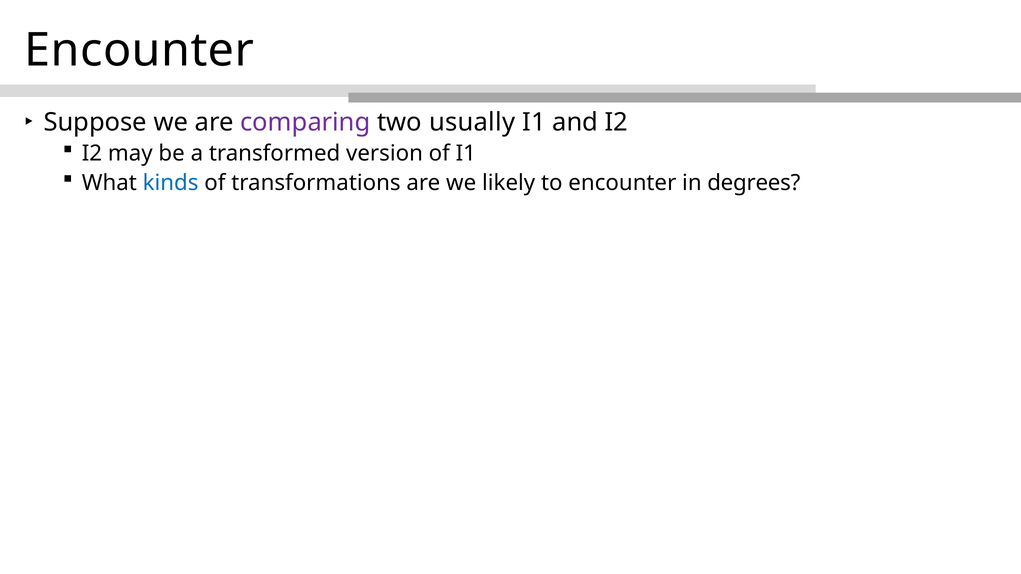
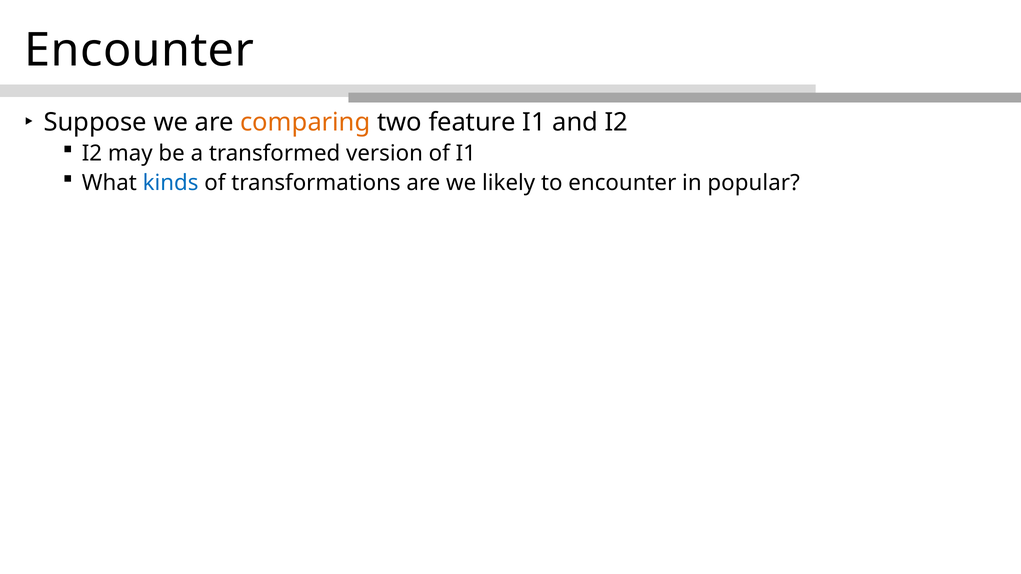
comparing colour: purple -> orange (305, 122)
usually: usually -> feature (472, 122)
degrees: degrees -> popular (754, 183)
